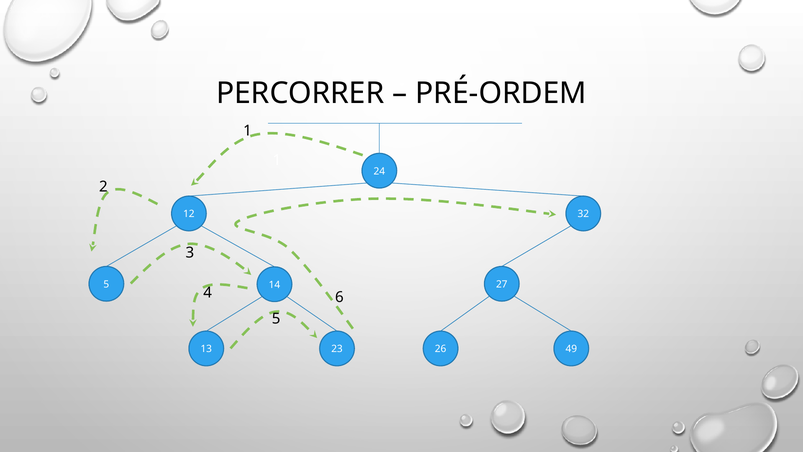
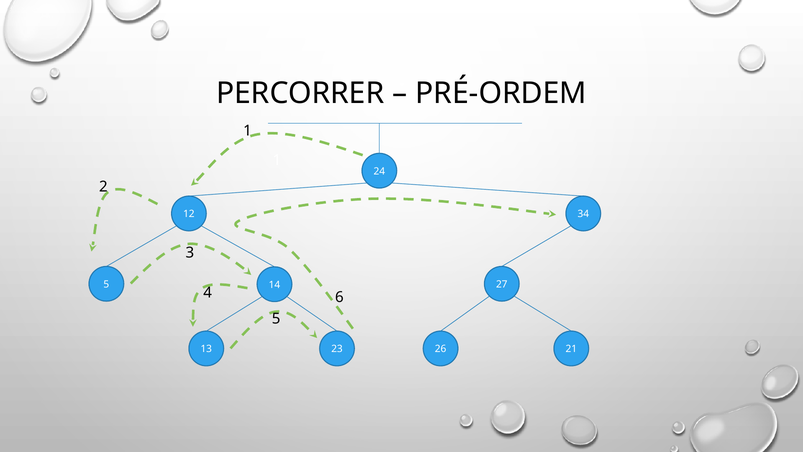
32: 32 -> 34 (583, 214)
49: 49 -> 21 (571, 349)
